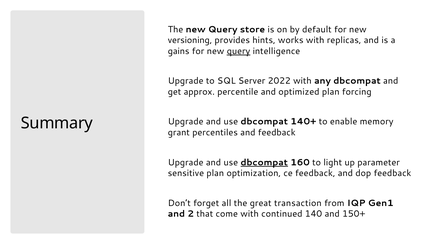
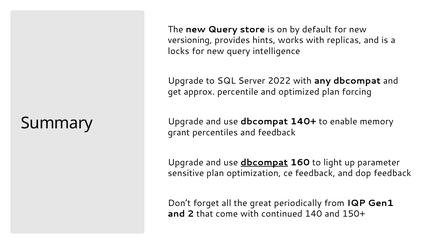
gains: gains -> locks (179, 51)
query underline: present -> none (238, 51)
transaction: transaction -> periodically (298, 203)
